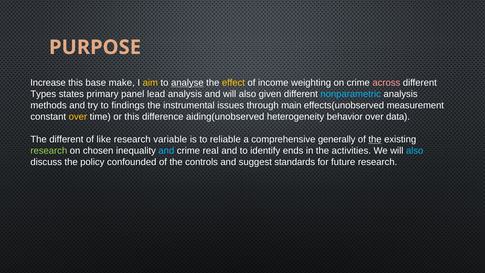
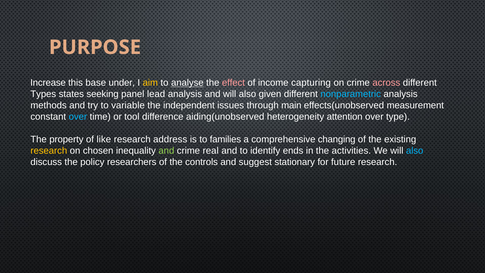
make: make -> under (122, 83)
effect colour: yellow -> pink (233, 83)
weighting: weighting -> capturing (311, 83)
primary: primary -> seeking (103, 94)
findings: findings -> variable (128, 105)
instrumental: instrumental -> independent (189, 105)
over colour: yellow -> light blue (78, 117)
or this: this -> tool (132, 117)
behavior: behavior -> attention (345, 117)
data: data -> type (398, 117)
The different: different -> property (66, 139)
variable: variable -> address (170, 139)
reliable: reliable -> families (225, 139)
generally: generally -> changing (337, 139)
the underline: present -> none (375, 139)
research colour: light green -> yellow (49, 151)
and colour: light blue -> light green (166, 151)
confounded: confounded -> researchers (132, 162)
standards: standards -> stationary (295, 162)
